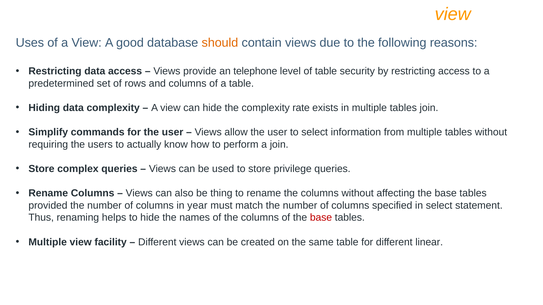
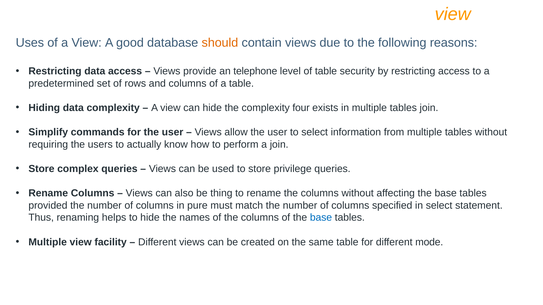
rate: rate -> four (301, 108)
year: year -> pure (197, 206)
base colour: red -> blue (321, 218)
linear: linear -> mode (429, 242)
